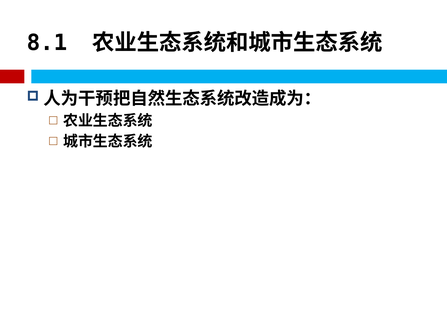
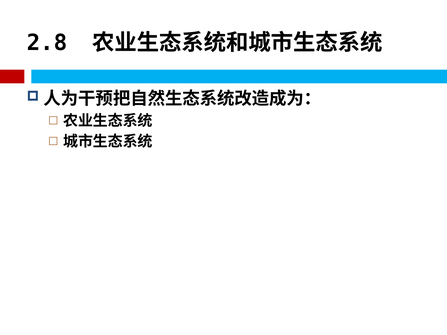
8.1: 8.1 -> 2.8 (47, 43)
